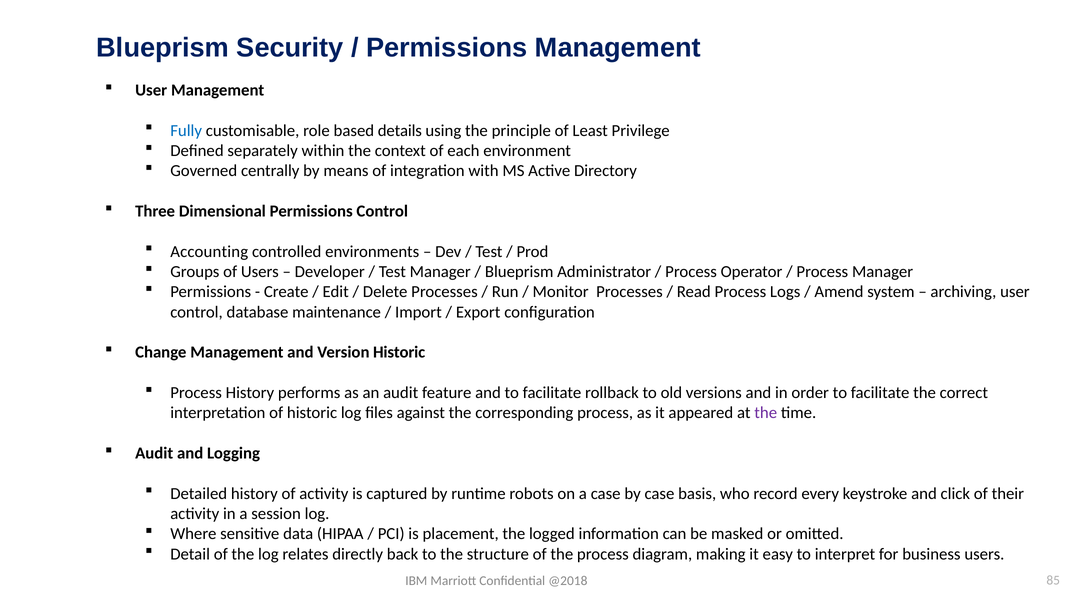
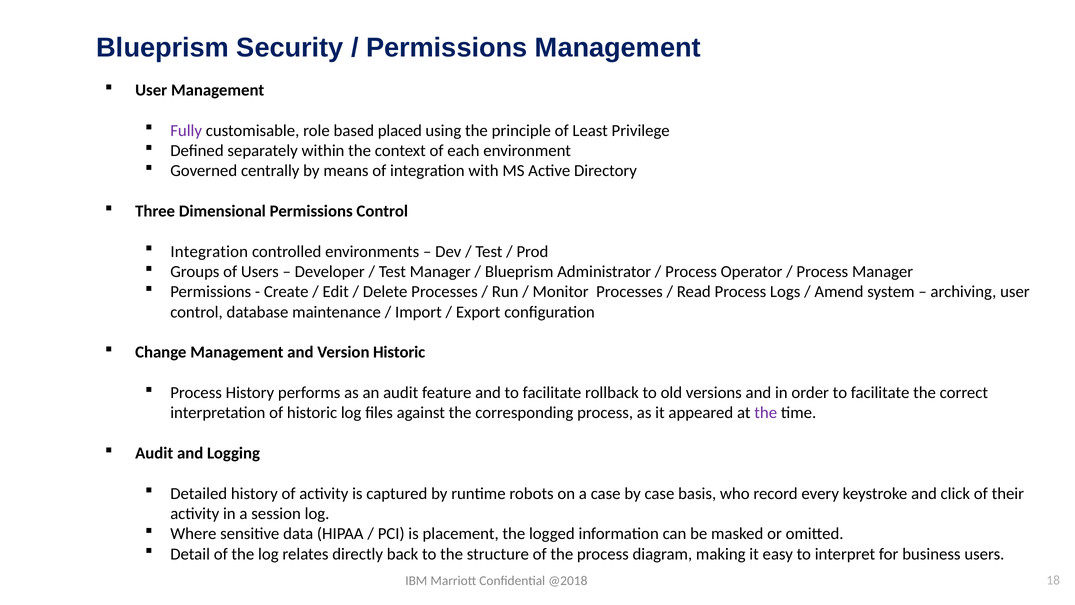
Fully colour: blue -> purple (186, 131)
details: details -> placed (400, 131)
Accounting: Accounting -> Integration (209, 251)
85: 85 -> 18 (1053, 580)
